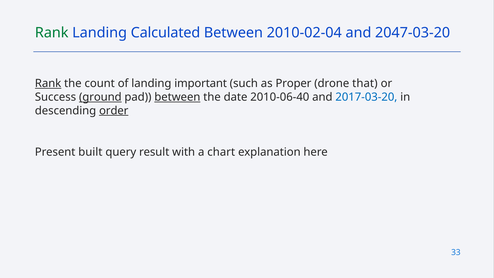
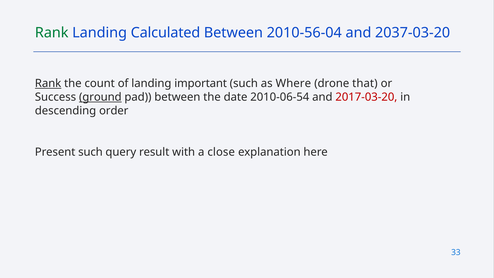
2010-02-04: 2010-02-04 -> 2010-56-04 (304, 33)
2047-03-20: 2047-03-20 -> 2037-03-20 (413, 33)
Proper: Proper -> Where (293, 83)
between underline: present -> none (177, 97)
2010-06-40: 2010-06-40 -> 2010-06-54 (280, 97)
2017-03-20 colour: blue -> red (366, 97)
order underline: present -> none (114, 111)
Present built: built -> such (90, 152)
chart: chart -> close (221, 152)
